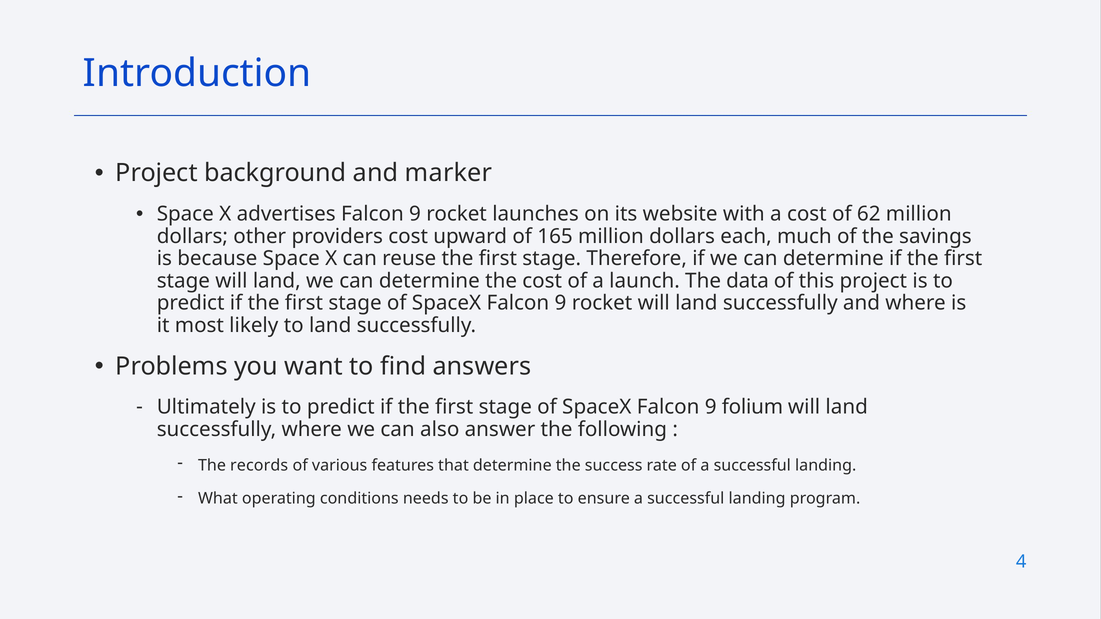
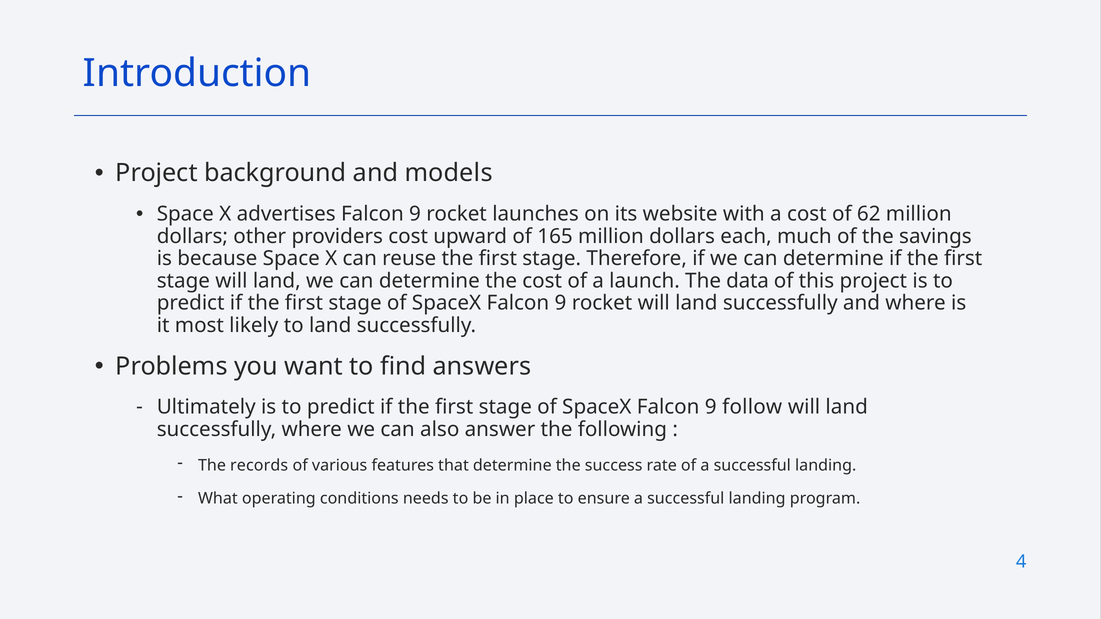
marker: marker -> models (449, 173)
folium: folium -> follow (752, 407)
